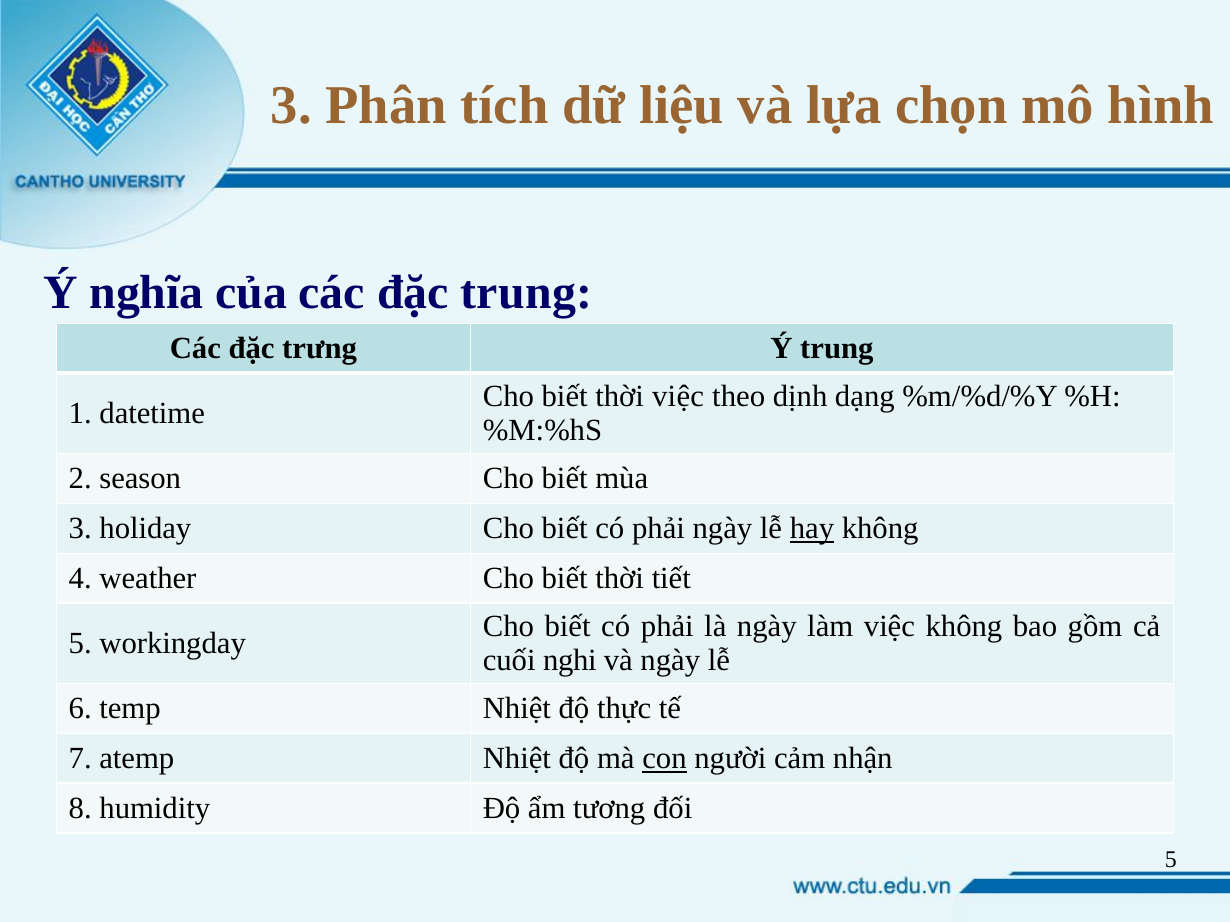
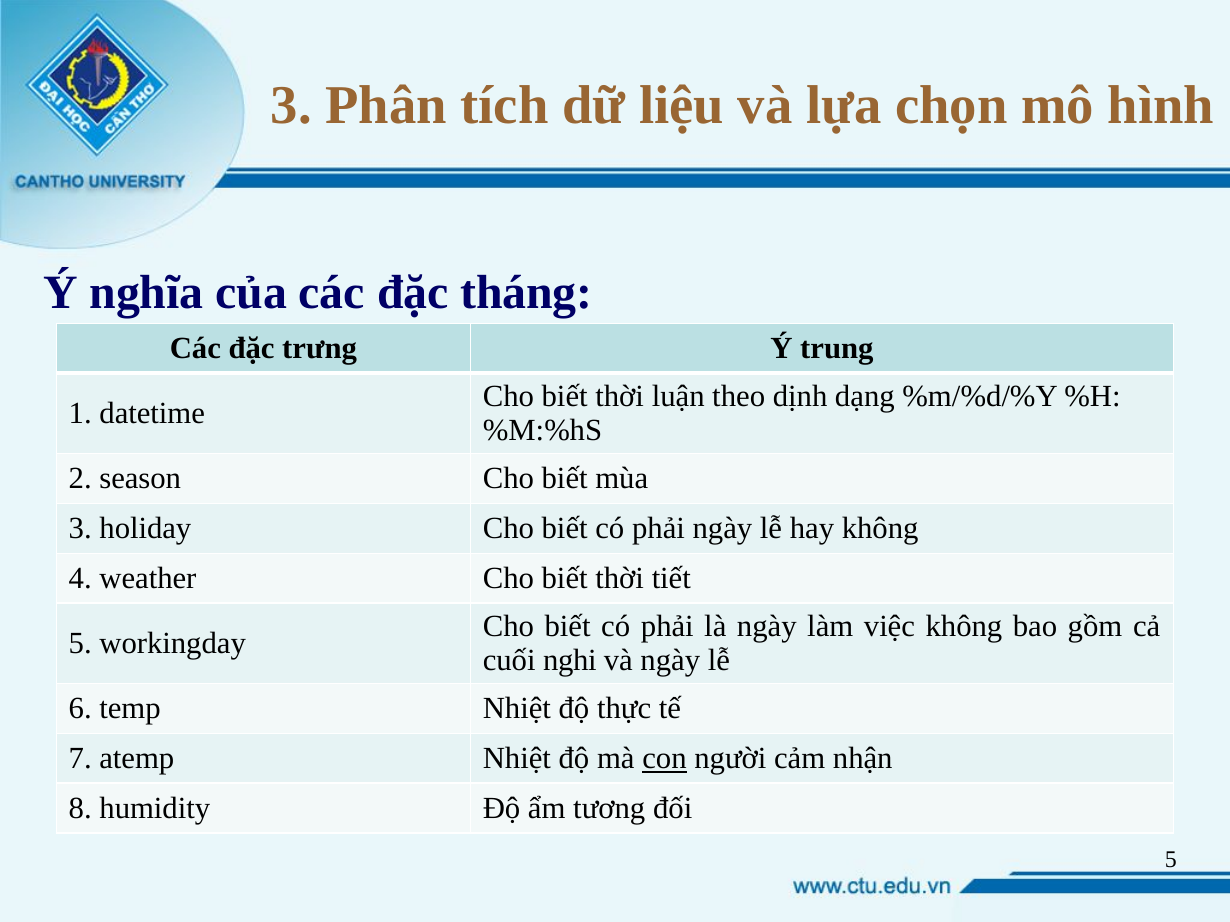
đặc trung: trung -> tháng (527, 292)
thời việc: việc -> luận (678, 397)
hay underline: present -> none (812, 529)
